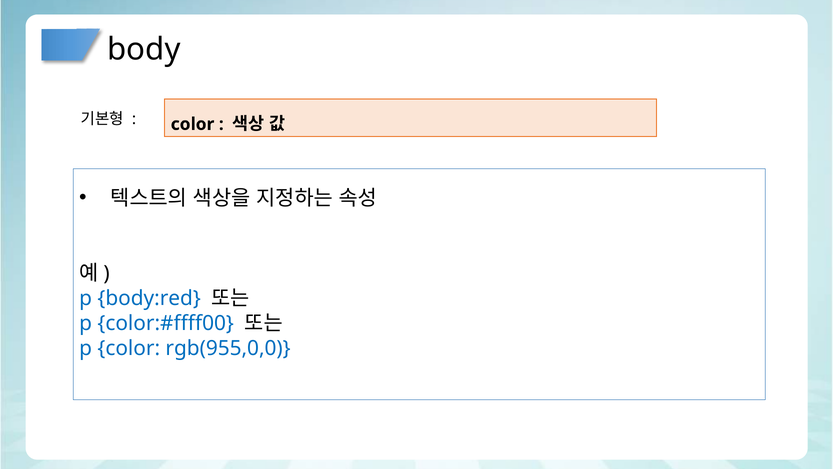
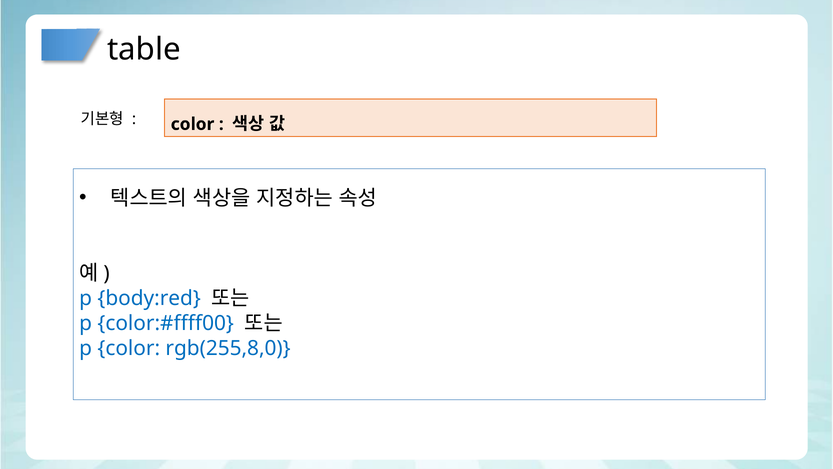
body: body -> table (144, 49)
rgb(955,0,0: rgb(955,0,0 -> rgb(255,8,0 (228, 348)
